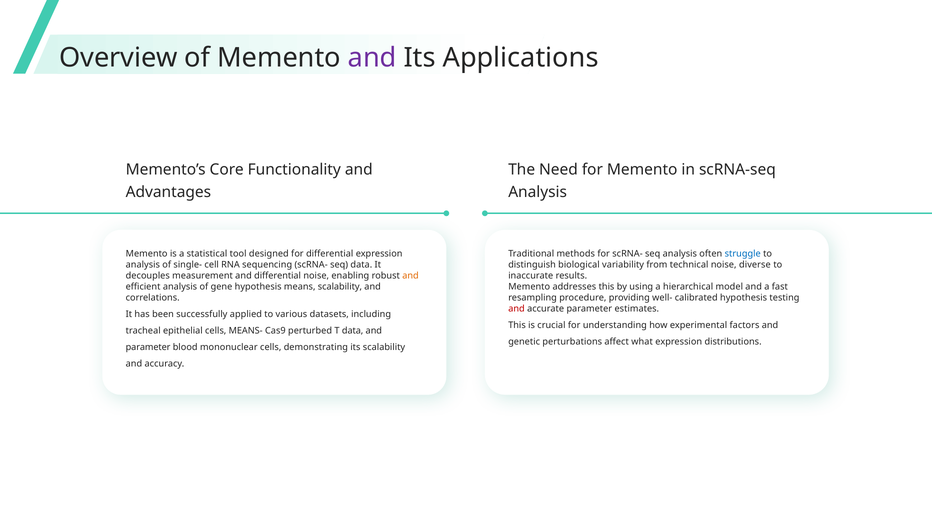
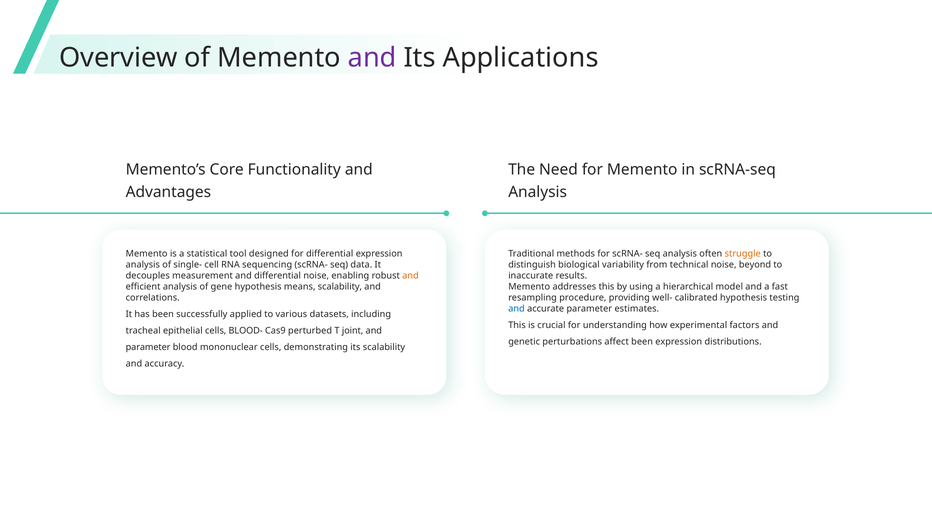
struggle colour: blue -> orange (743, 254)
diverse: diverse -> beyond (755, 265)
and colour: red -> blue (516, 309)
MEANS-: MEANS- -> BLOOD- (246, 331)
T data: data -> joint (353, 331)
affect what: what -> been (642, 342)
